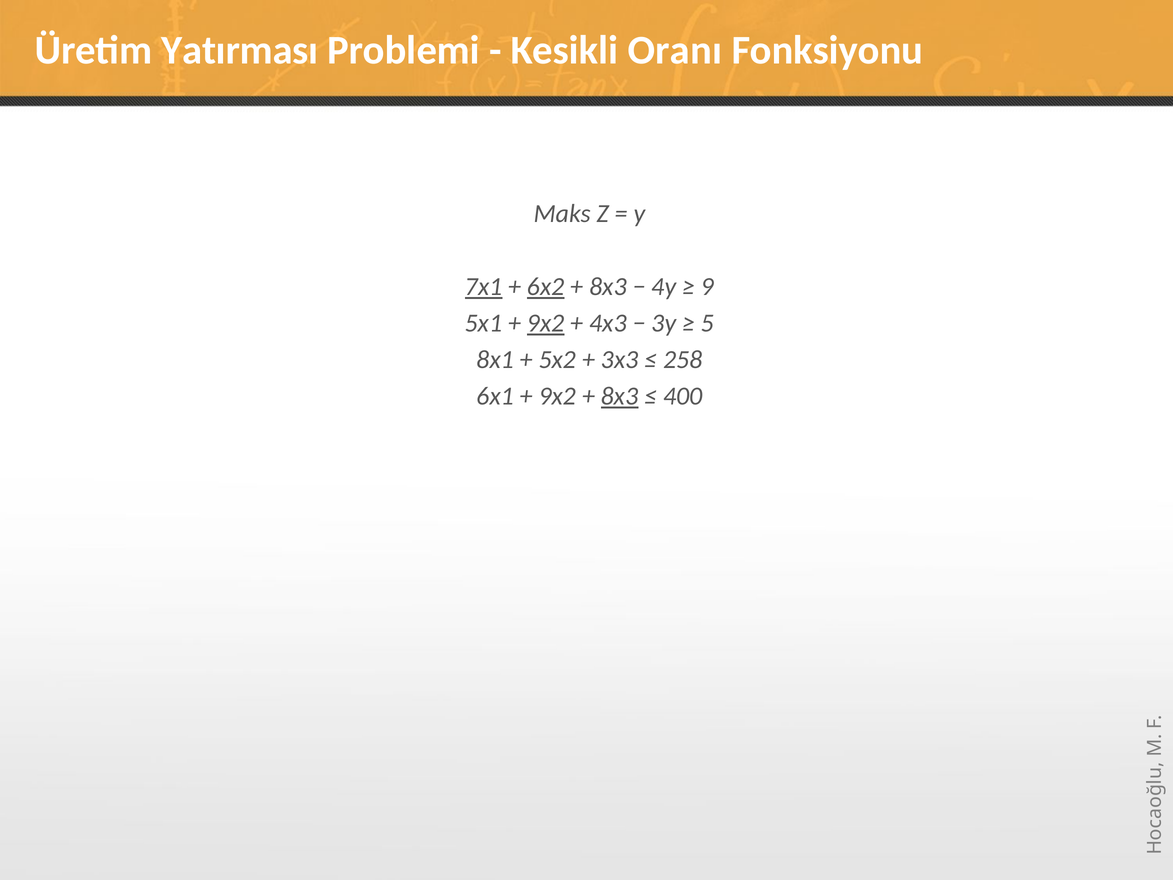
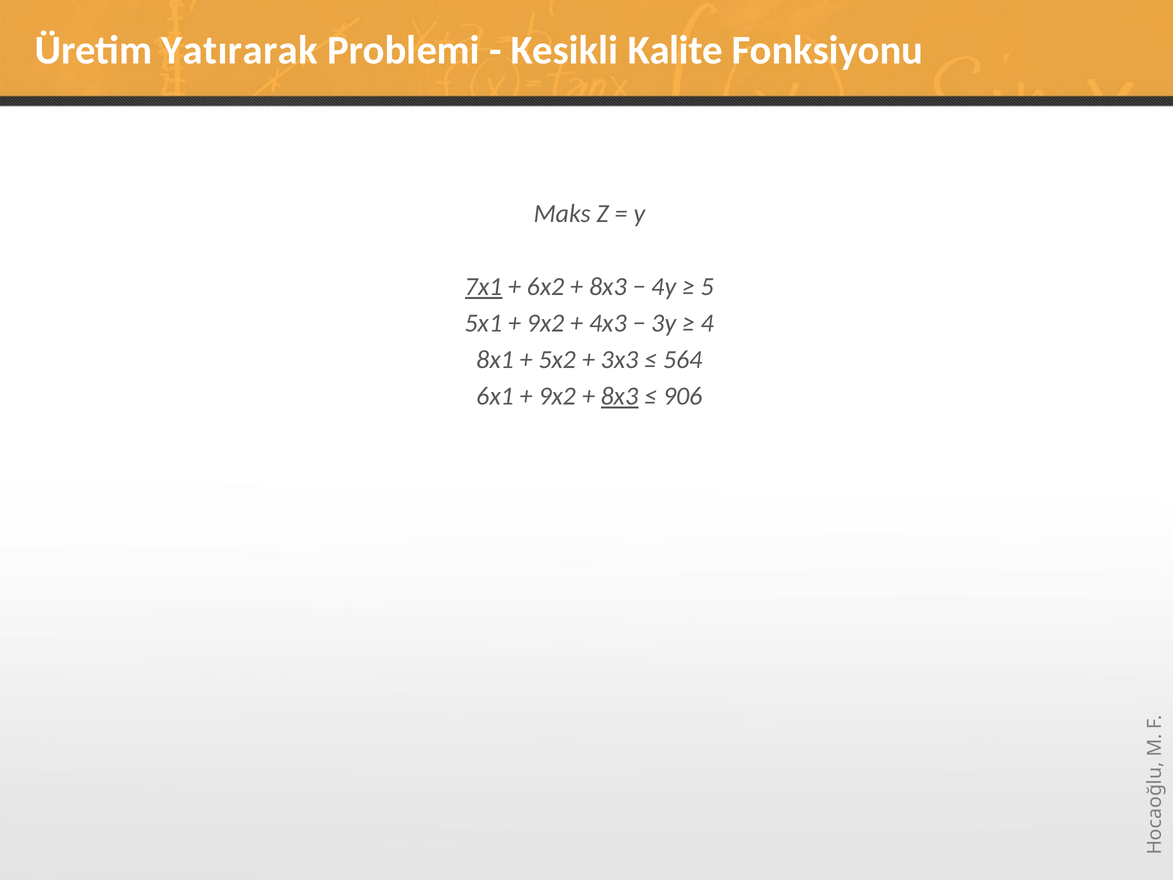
Yatırması: Yatırması -> Yatırarak (240, 50)
Oranı: Oranı -> Kalite (675, 50)
6x2 underline: present -> none (546, 287)
9: 9 -> 5 (707, 287)
9x2 underline: present -> none (546, 323)
5: 5 -> 4 (707, 323)
258: 258 -> 564 (683, 360)
400: 400 -> 906 (683, 396)
